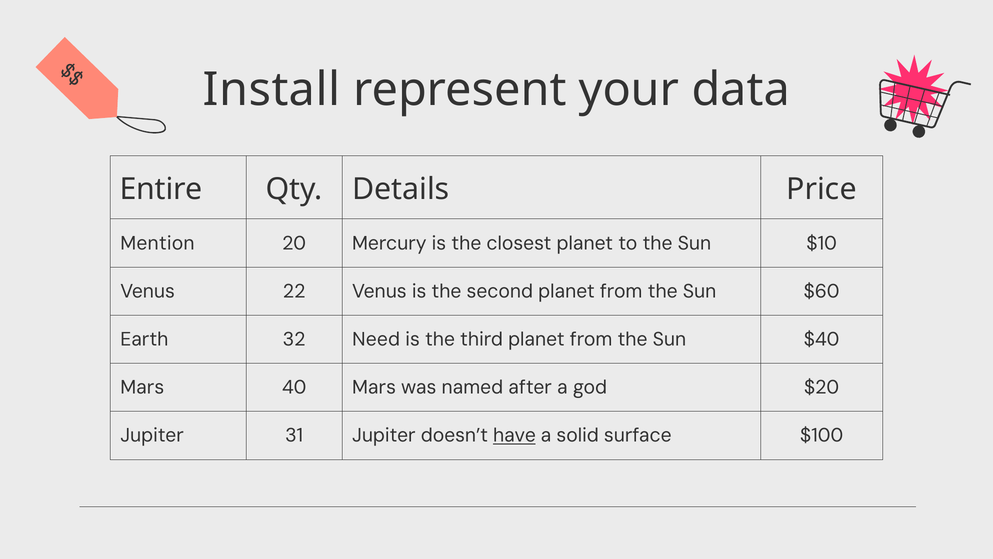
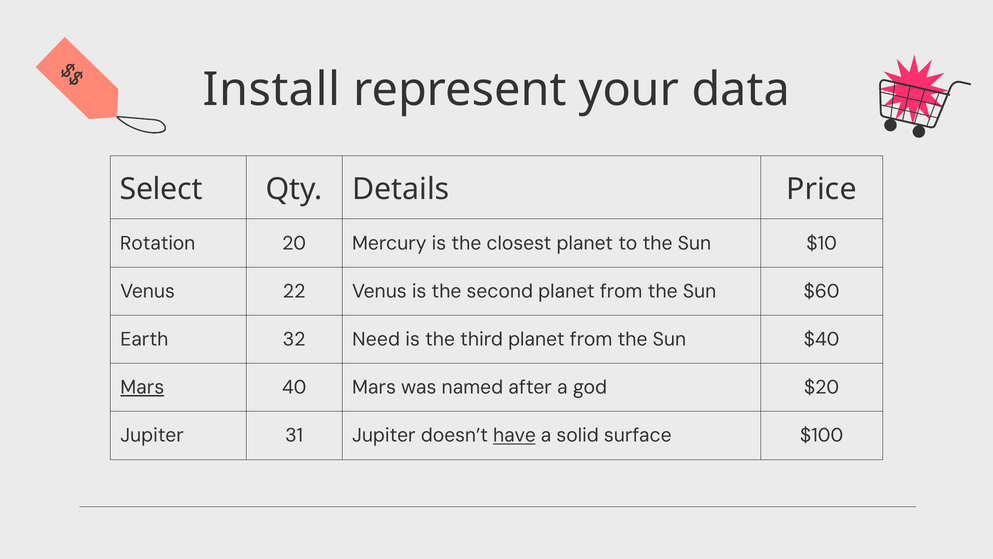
Entire: Entire -> Select (161, 189)
Mention: Mention -> Rotation (158, 243)
Mars underline: none -> present (142, 387)
